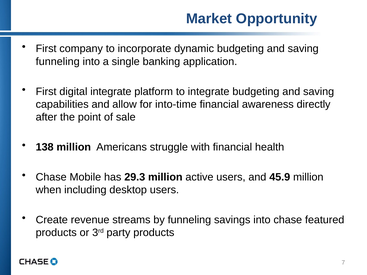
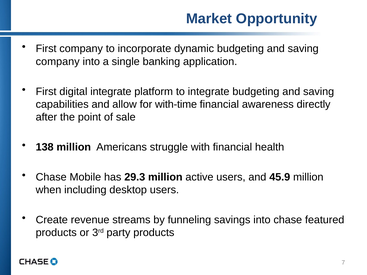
funneling: funneling -> company (58, 62)
into-time: into-time -> with-time (176, 104)
